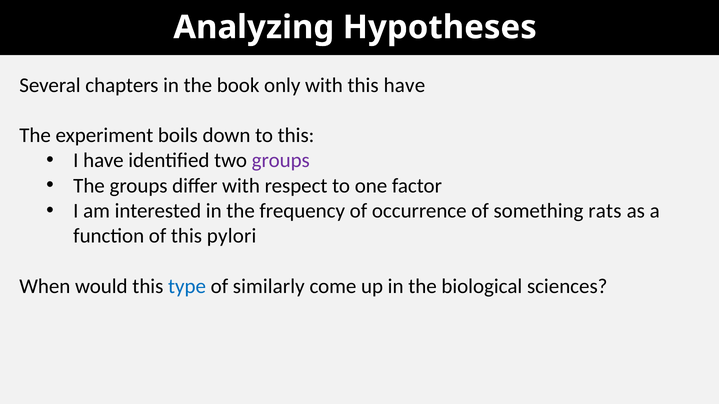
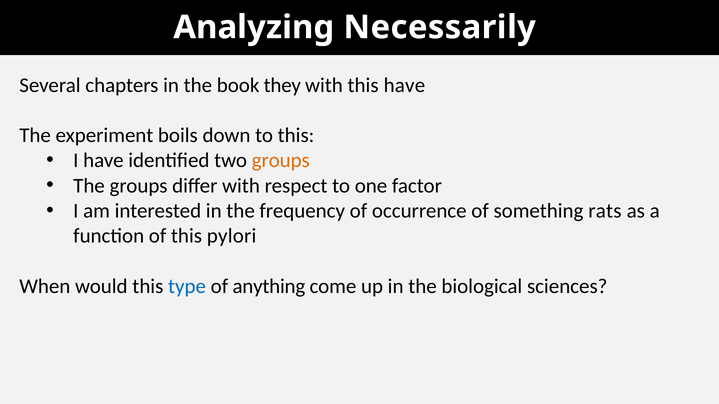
Hypotheses: Hypotheses -> Necessarily (440, 27)
only: only -> they (282, 85)
groups colour: purple -> orange (281, 161)
similarly: similarly -> anything (269, 287)
